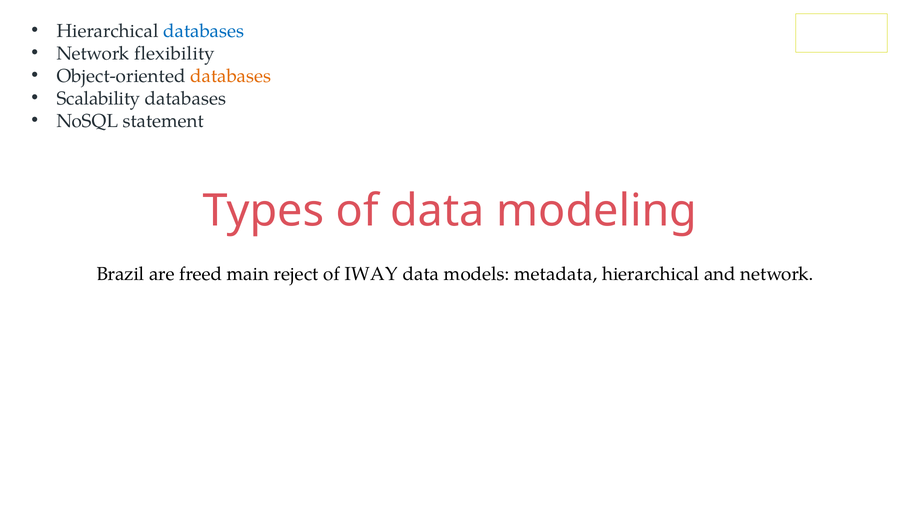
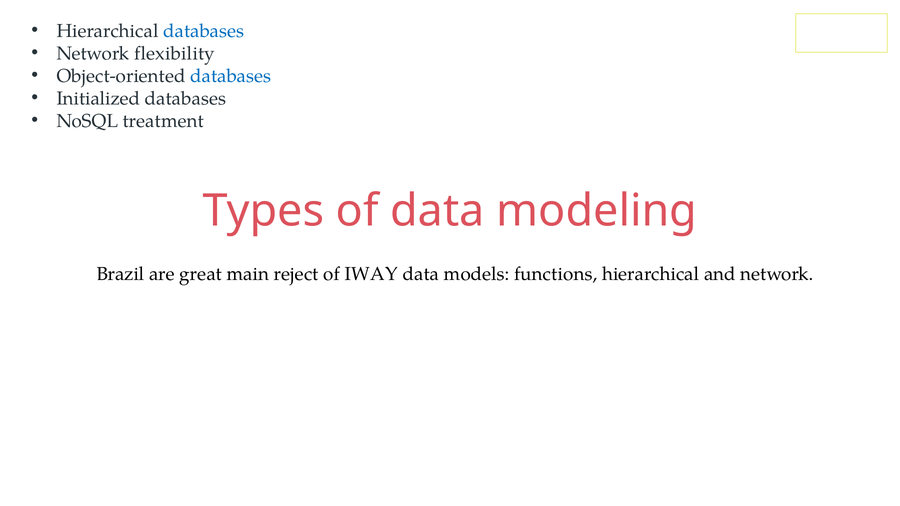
databases colour: orange -> blue (231, 76)
Scalability: Scalability -> Initialized (99, 98)
statement: statement -> treatment (163, 121)
freed: freed -> great (201, 274)
metadata: metadata -> functions (556, 274)
